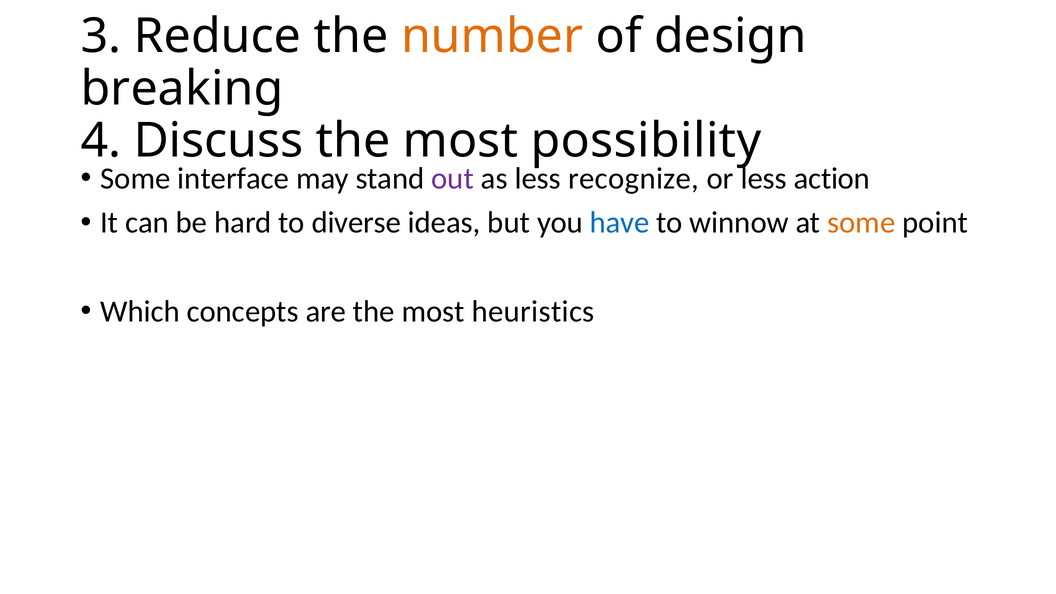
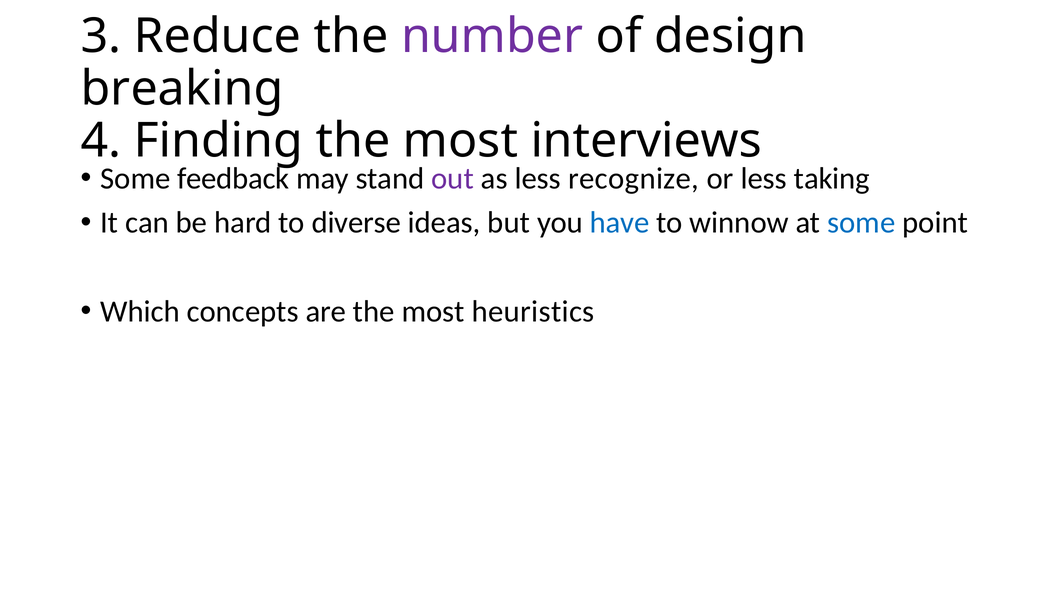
number colour: orange -> purple (492, 36)
Discuss: Discuss -> Finding (218, 141)
possibility: possibility -> interviews (646, 141)
interface: interface -> feedback (233, 179)
action: action -> taking (832, 179)
some colour: orange -> blue (861, 223)
